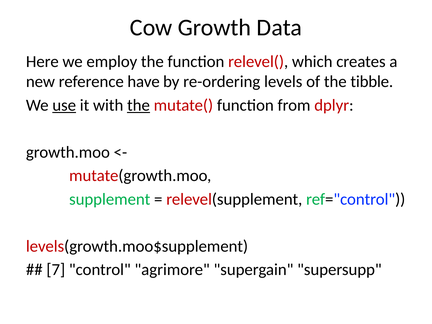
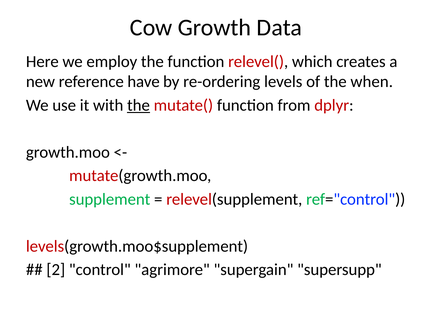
tibble: tibble -> when (372, 82)
use underline: present -> none (64, 105)
7: 7 -> 2 (56, 270)
